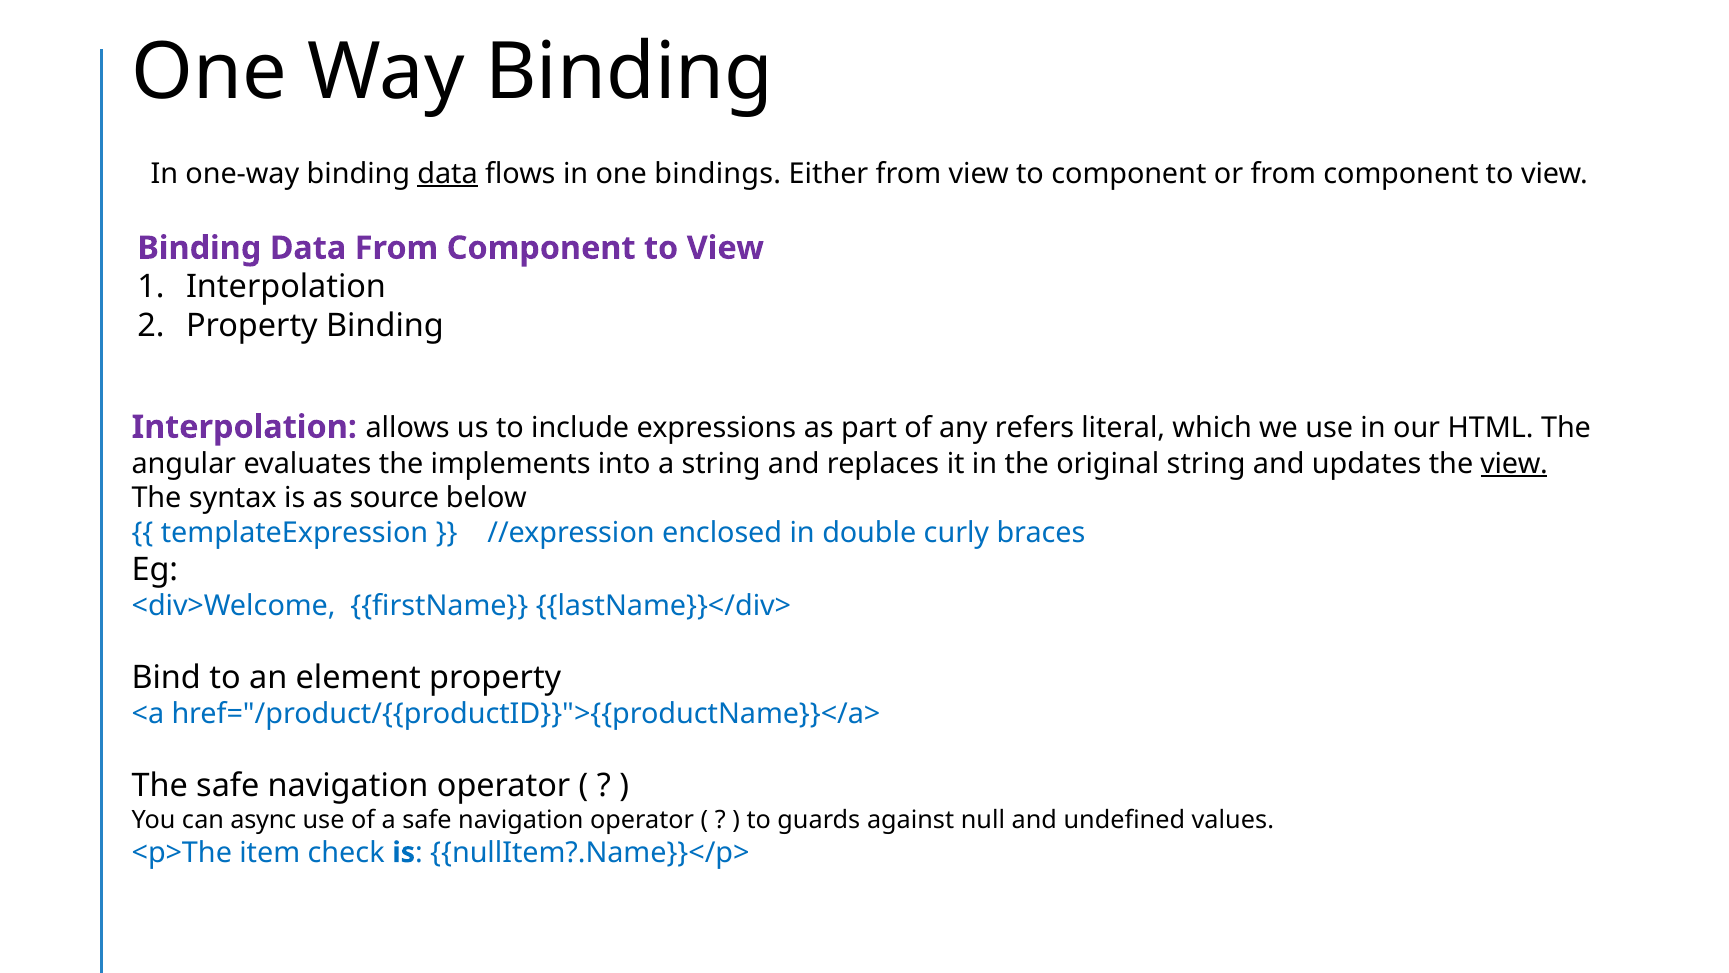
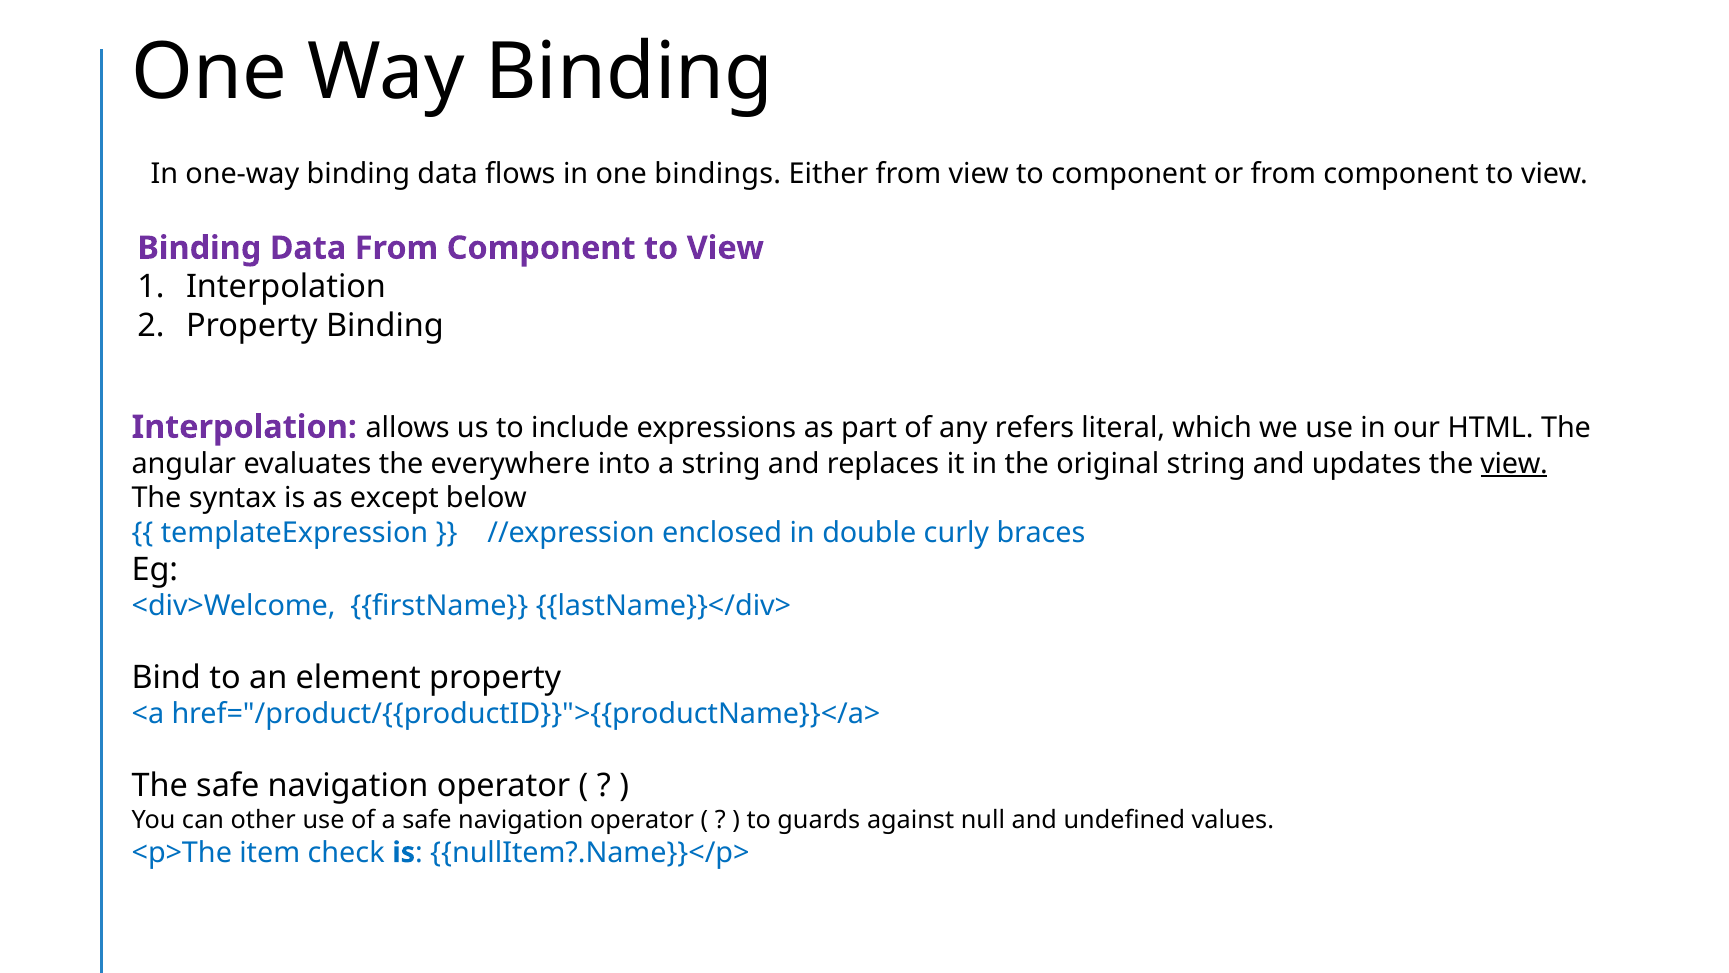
data underline: present -> none (448, 174)
implements: implements -> everywhere (510, 463)
source: source -> except (394, 498)
async: async -> other (263, 820)
